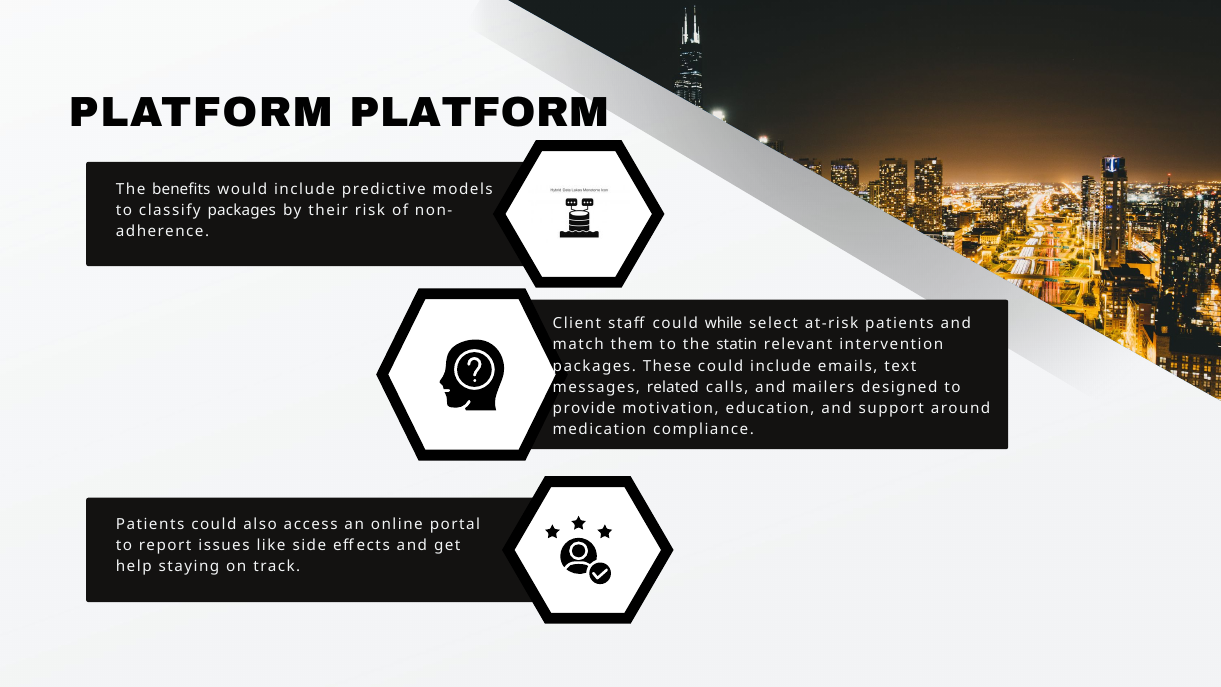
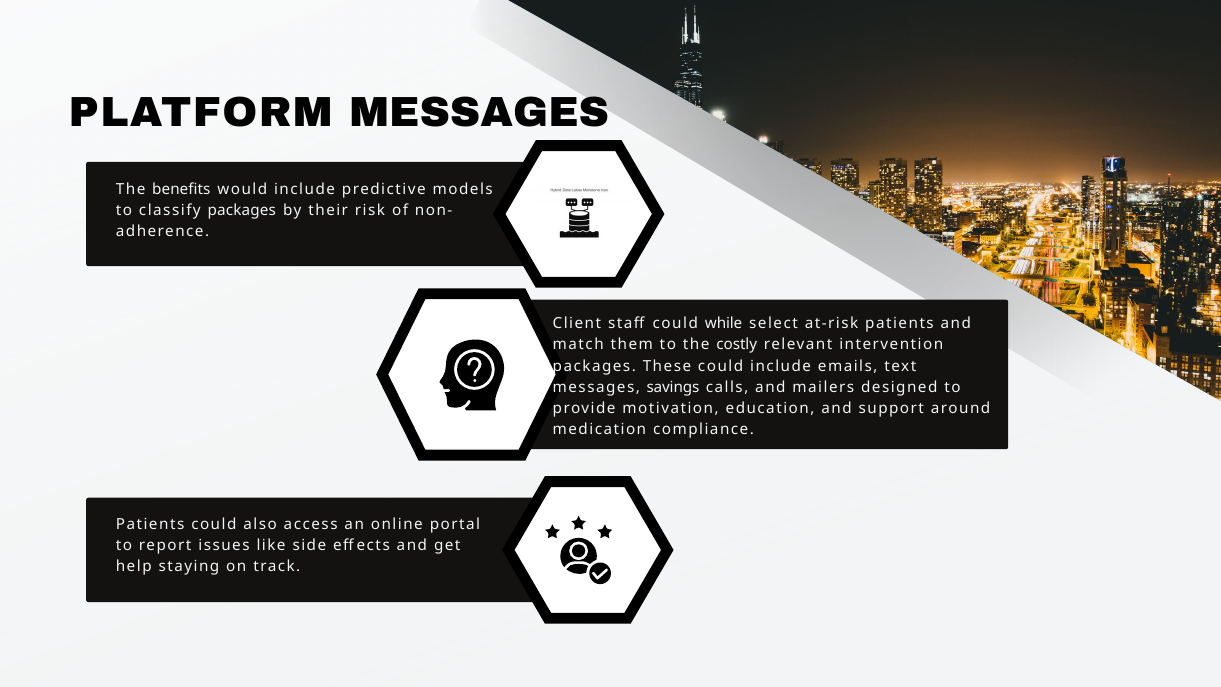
PLATFORM PLATFORM: PLATFORM -> MESSAGES (479, 113)
statin: statin -> costly (737, 345)
related: related -> savings (673, 387)
